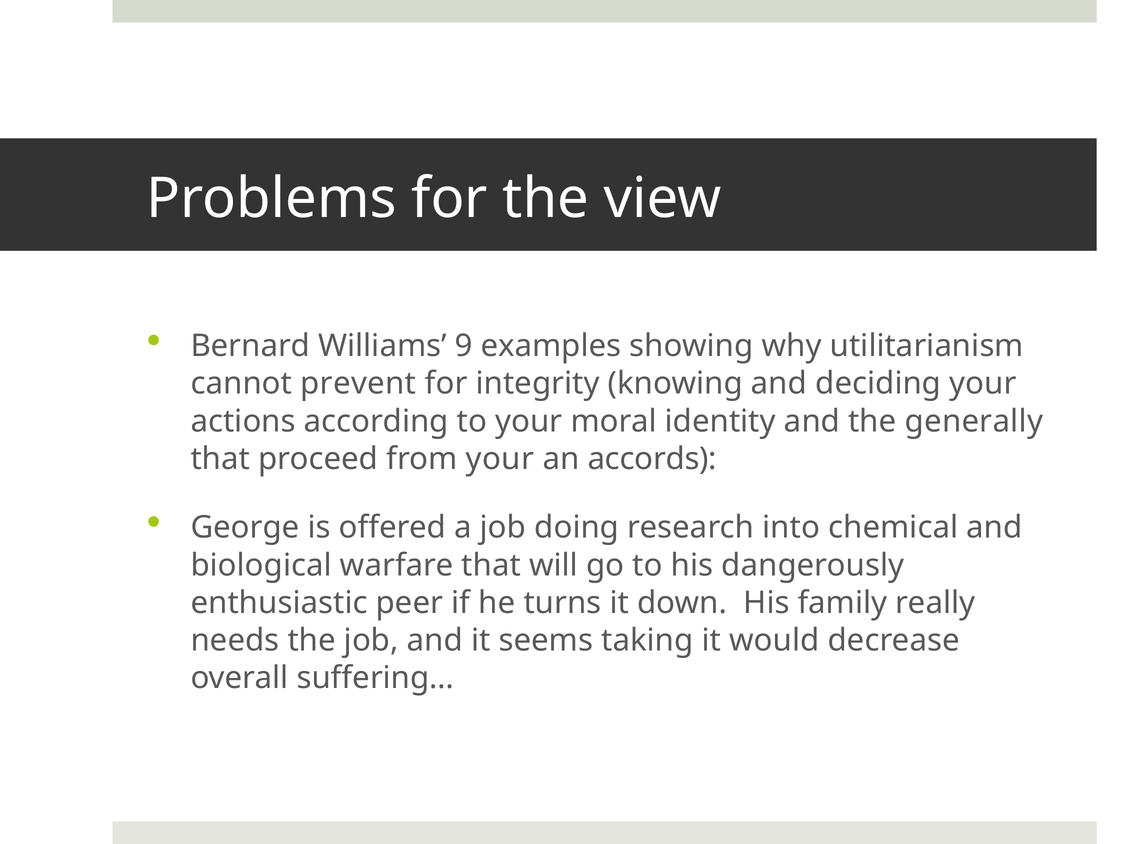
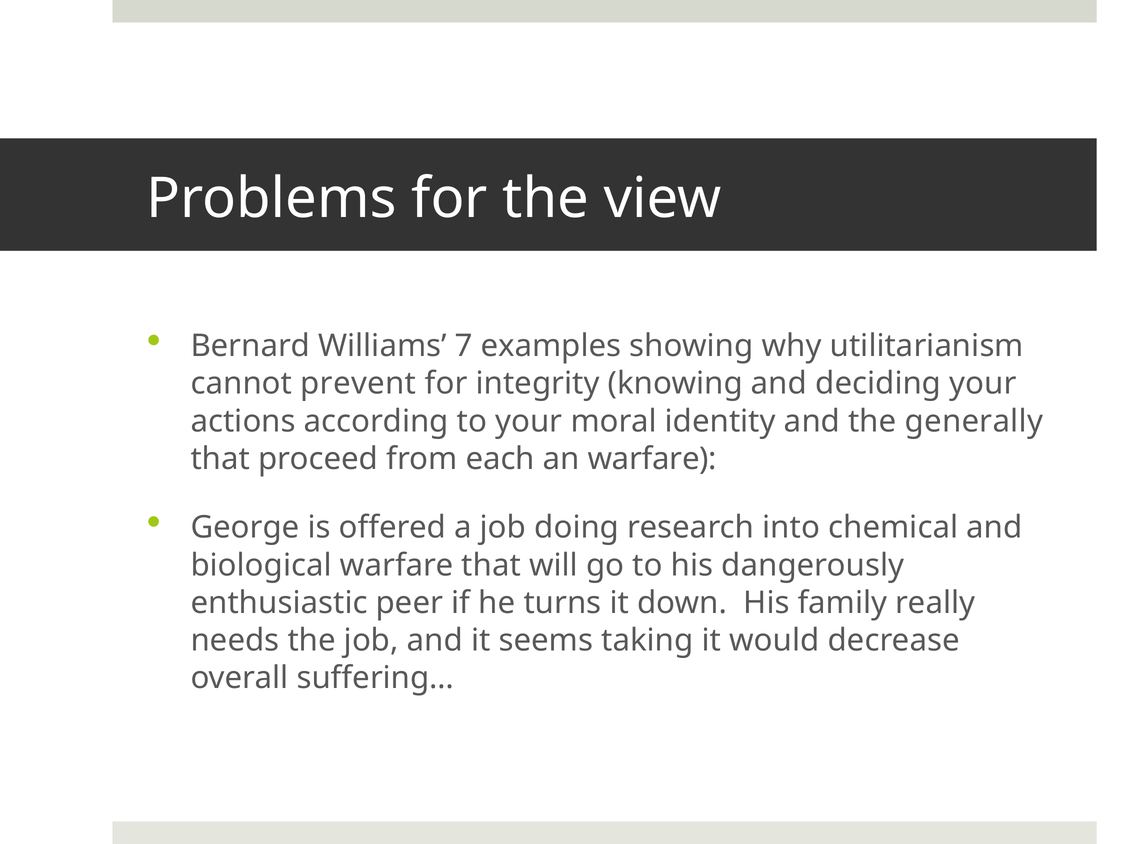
9: 9 -> 7 (464, 346)
from your: your -> each (500, 459)
an accords: accords -> warfare (652, 459)
